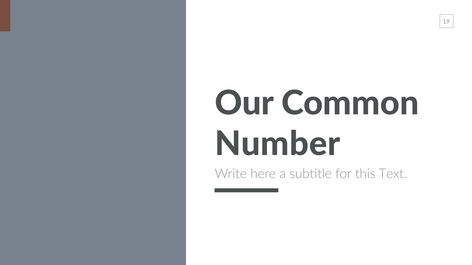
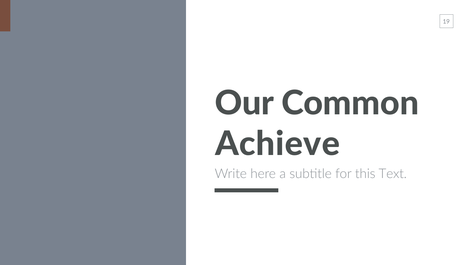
Number: Number -> Achieve (277, 144)
